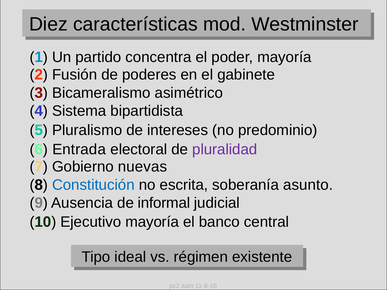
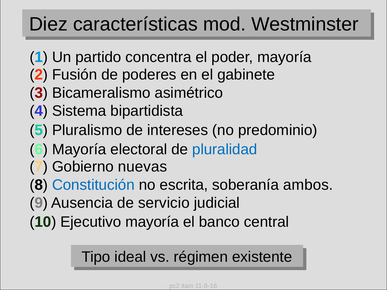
6 Entrada: Entrada -> Mayoría (79, 150)
pluralidad colour: purple -> blue (225, 150)
asunto: asunto -> ambos (308, 185)
informal: informal -> servicio (164, 203)
